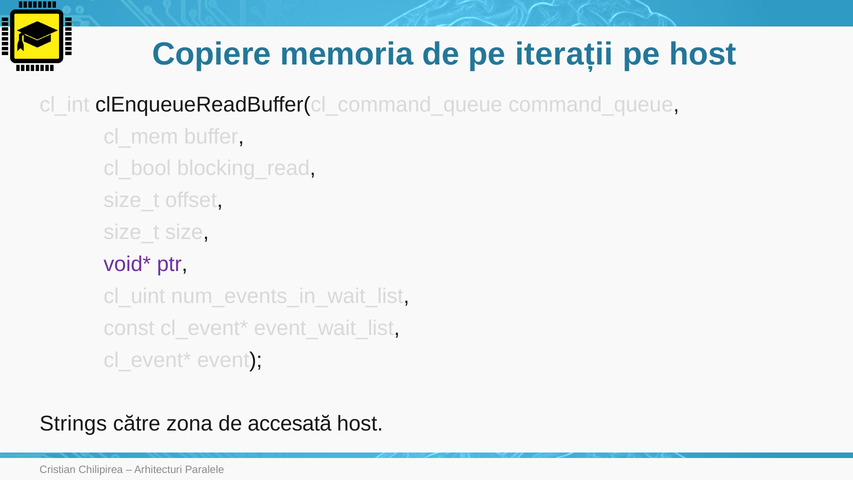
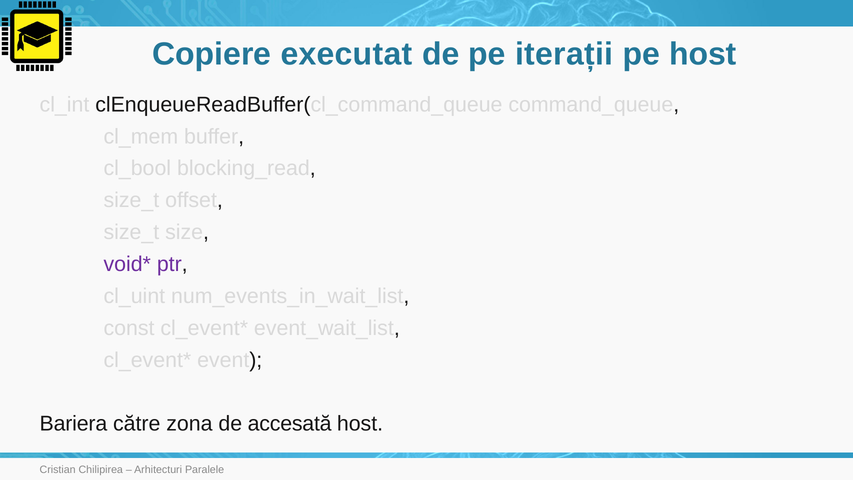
memoria: memoria -> executat (347, 54)
Strings: Strings -> Bariera (73, 424)
